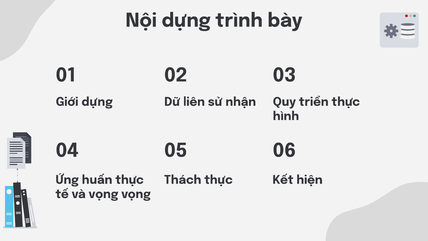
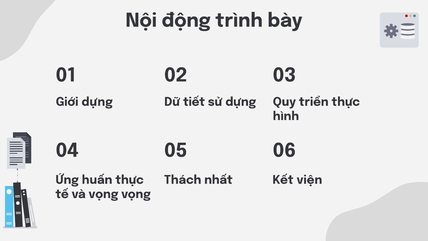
Nội dựng: dựng -> động (186, 20)
liên: liên -> tiết (194, 102)
sử nhận: nhận -> dựng (241, 102)
Thách thực: thực -> nhất (218, 180)
hiện: hiện -> viện (309, 180)
